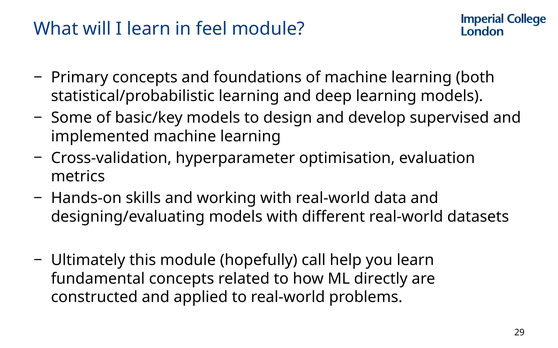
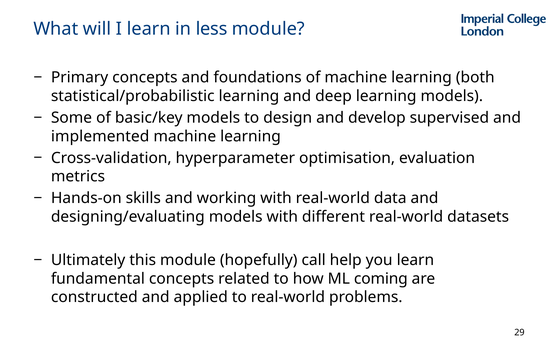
feel: feel -> less (212, 29)
directly: directly -> coming (381, 279)
